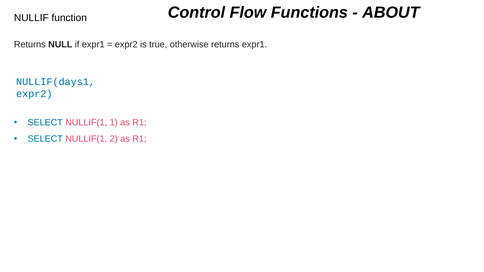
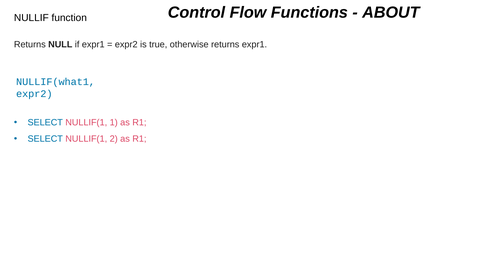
NULLIF(days1: NULLIF(days1 -> NULLIF(what1 (56, 82)
